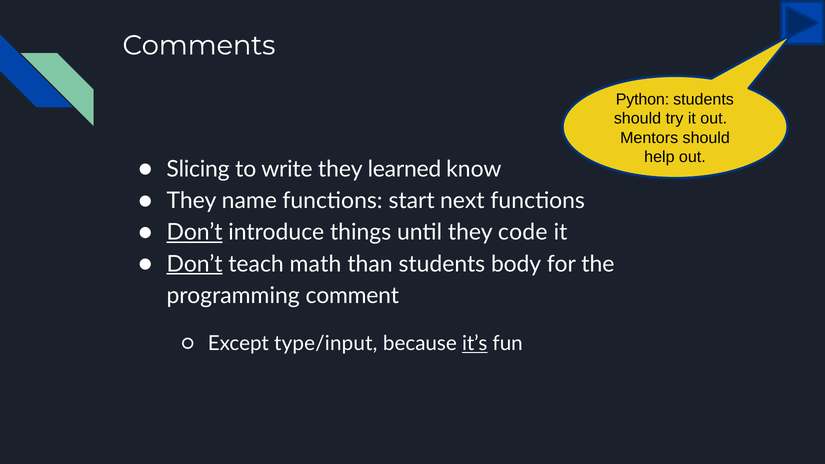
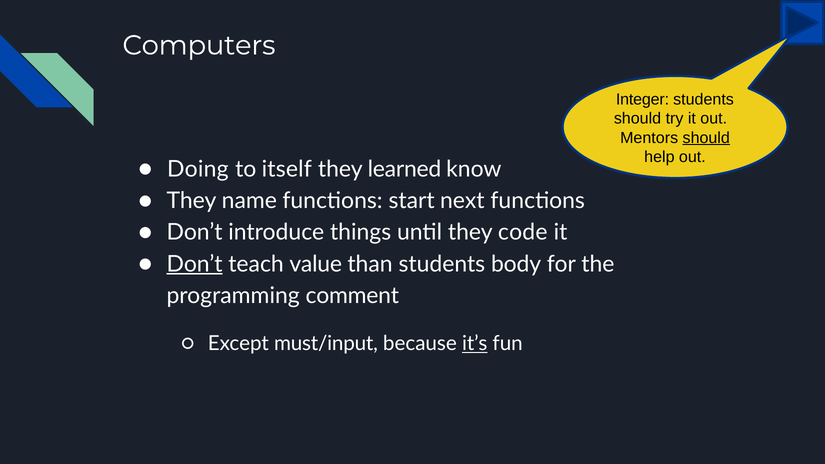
Comments: Comments -> Computers (199, 45)
Python: Python -> Integer (642, 99)
should underline: none -> present (706, 138)
Slicing: Slicing -> Doing (198, 169)
write: write -> itself (287, 169)
Don’t underline: present -> none (195, 232)
math: math -> value (316, 264)
type/input: type/input -> must/input (326, 344)
